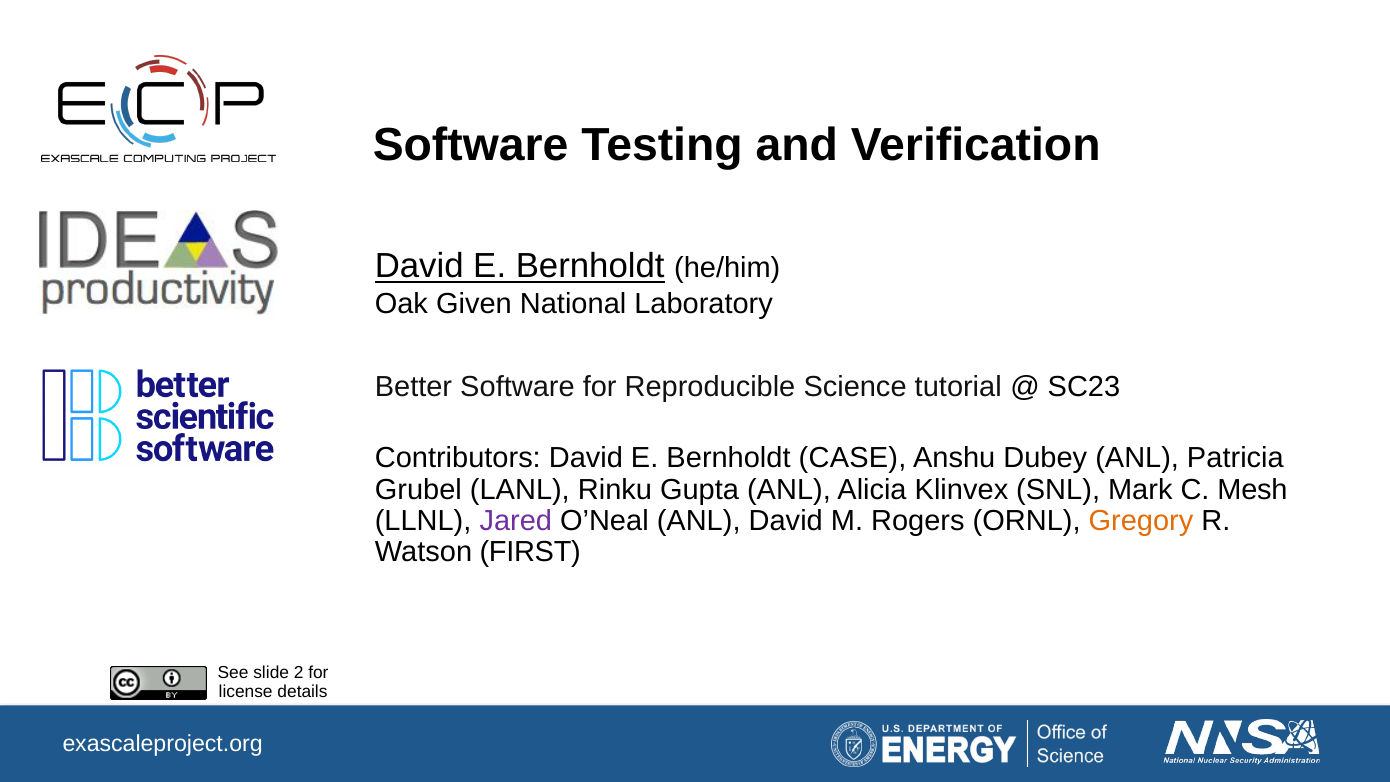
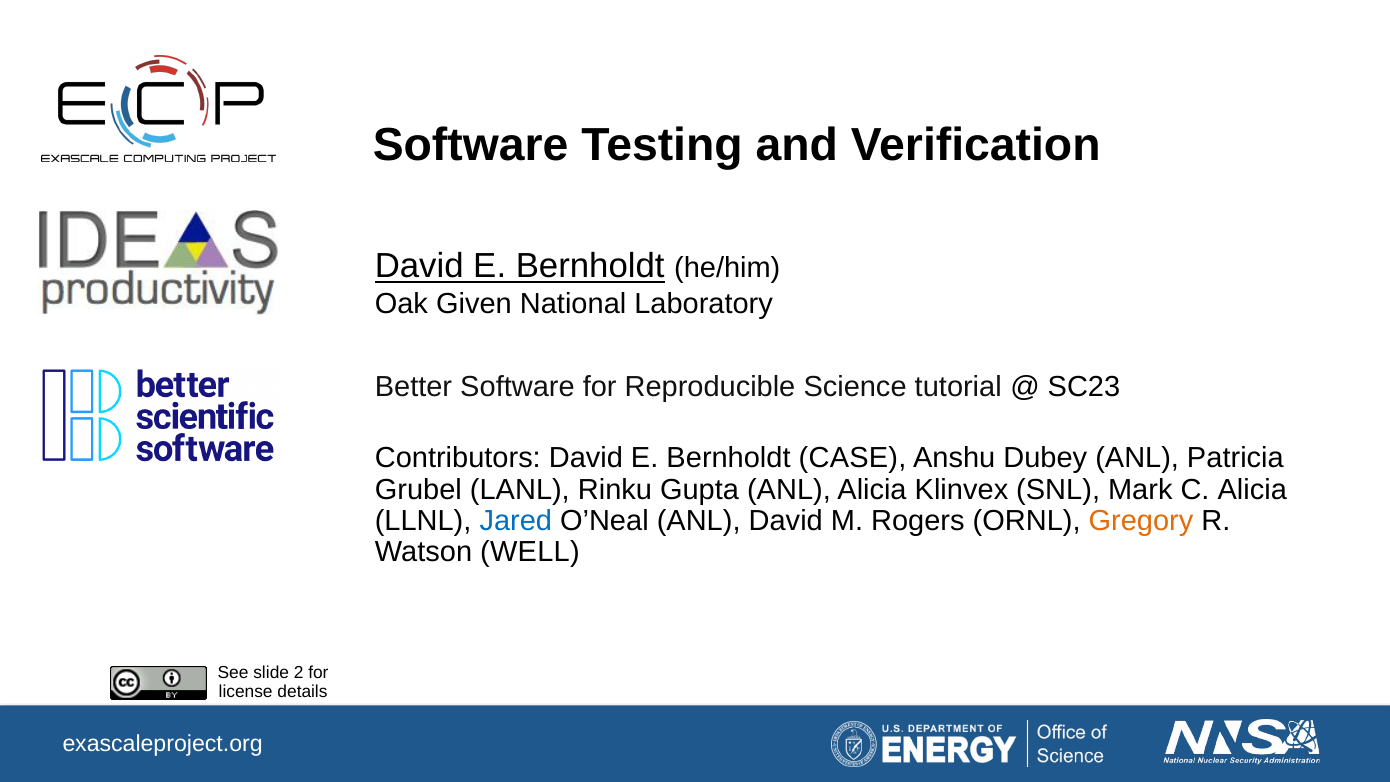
C Mesh: Mesh -> Alicia (1252, 490)
Jared colour: purple -> blue (516, 521)
FIRST: FIRST -> WELL (530, 552)
